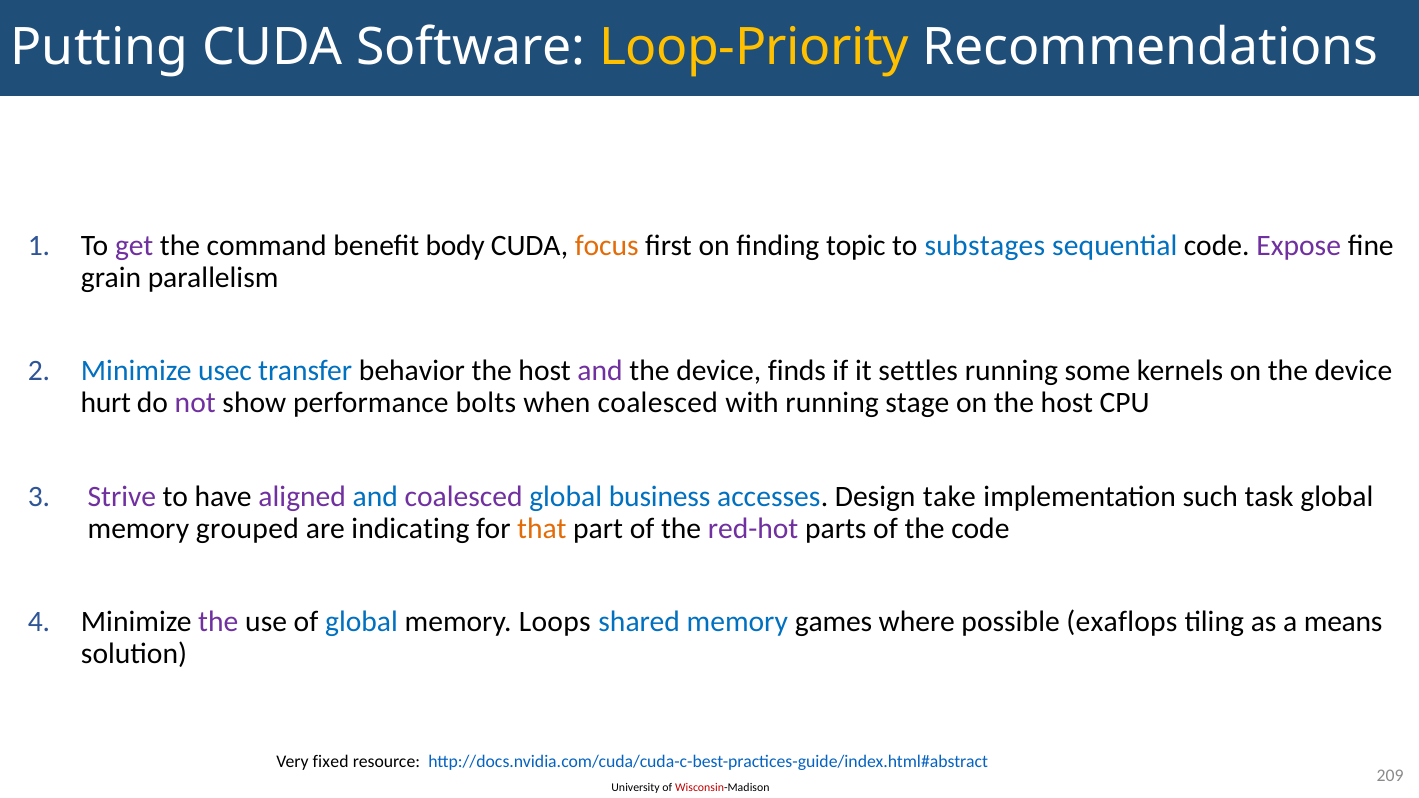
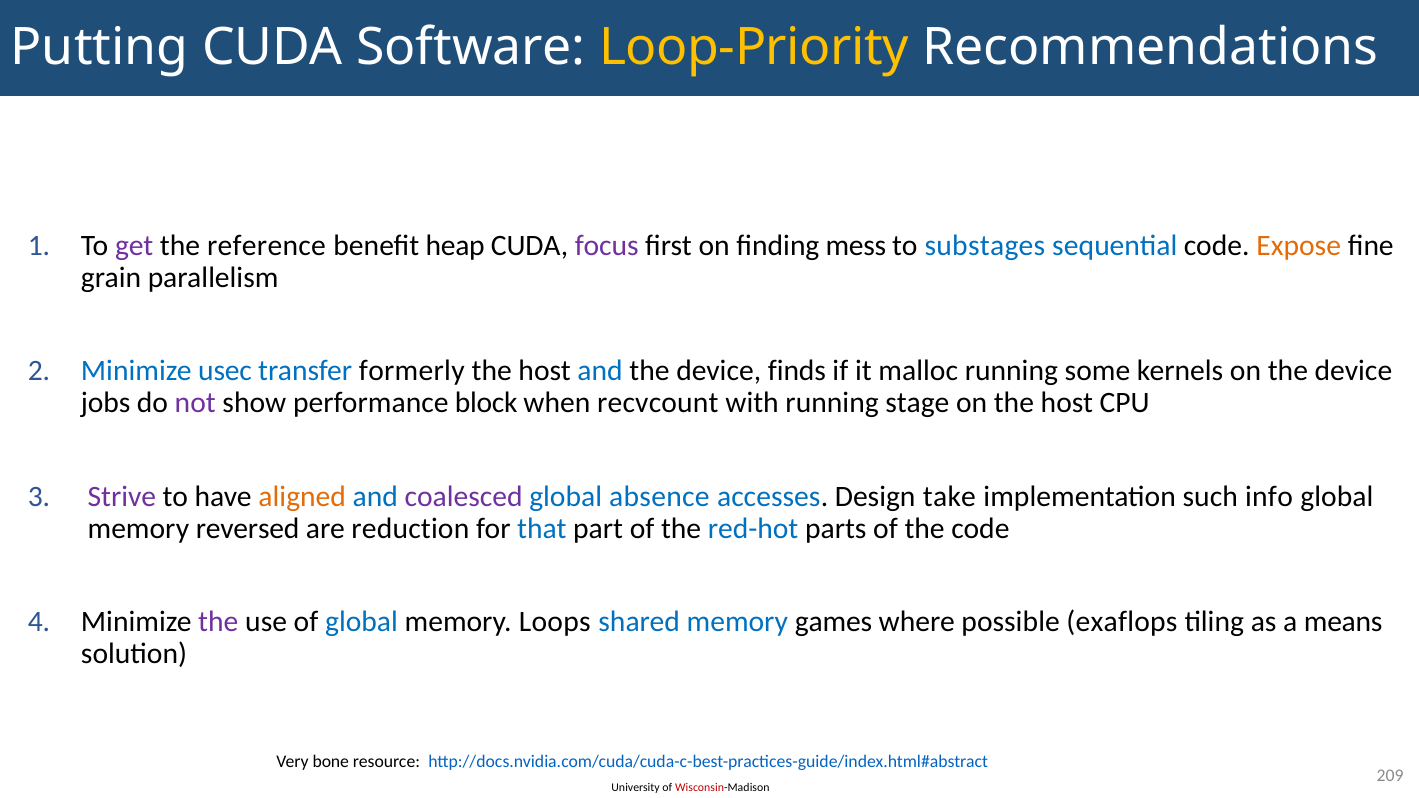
command: command -> reference (266, 245)
body: body -> heap (455, 245)
focus colour: orange -> purple (607, 245)
topic: topic -> mess (856, 245)
Expose colour: purple -> orange (1299, 245)
behavior: behavior -> formerly (412, 371)
and colour: purple -> blue (600, 371)
settles: settles -> malloc (918, 371)
hurt: hurt -> jobs (106, 403)
bolts: bolts -> block (486, 403)
when coalesced: coalesced -> recvcount (658, 403)
aligned colour: purple -> orange (302, 496)
business: business -> absence (659, 496)
task: task -> info (1269, 496)
grouped: grouped -> reversed (248, 528)
indicating: indicating -> reduction (410, 528)
that colour: orange -> blue (542, 528)
red-hot colour: purple -> blue (753, 528)
fixed: fixed -> bone (331, 762)
